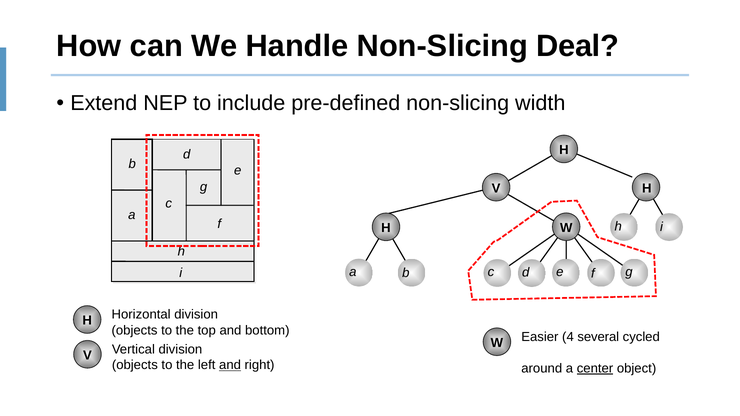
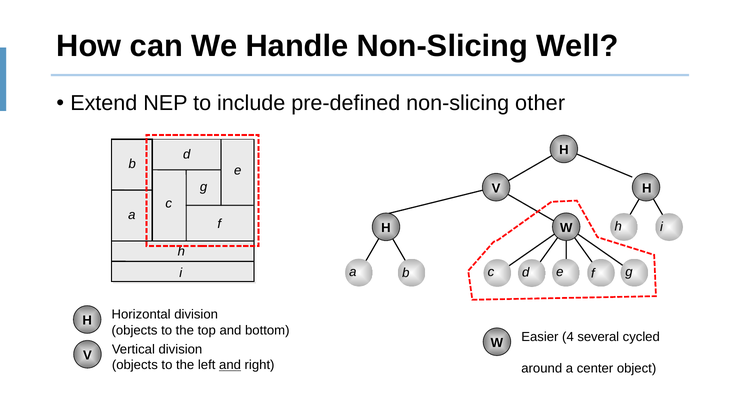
Deal: Deal -> Well (577, 46)
width: width -> other (540, 103)
center underline: present -> none (595, 369)
